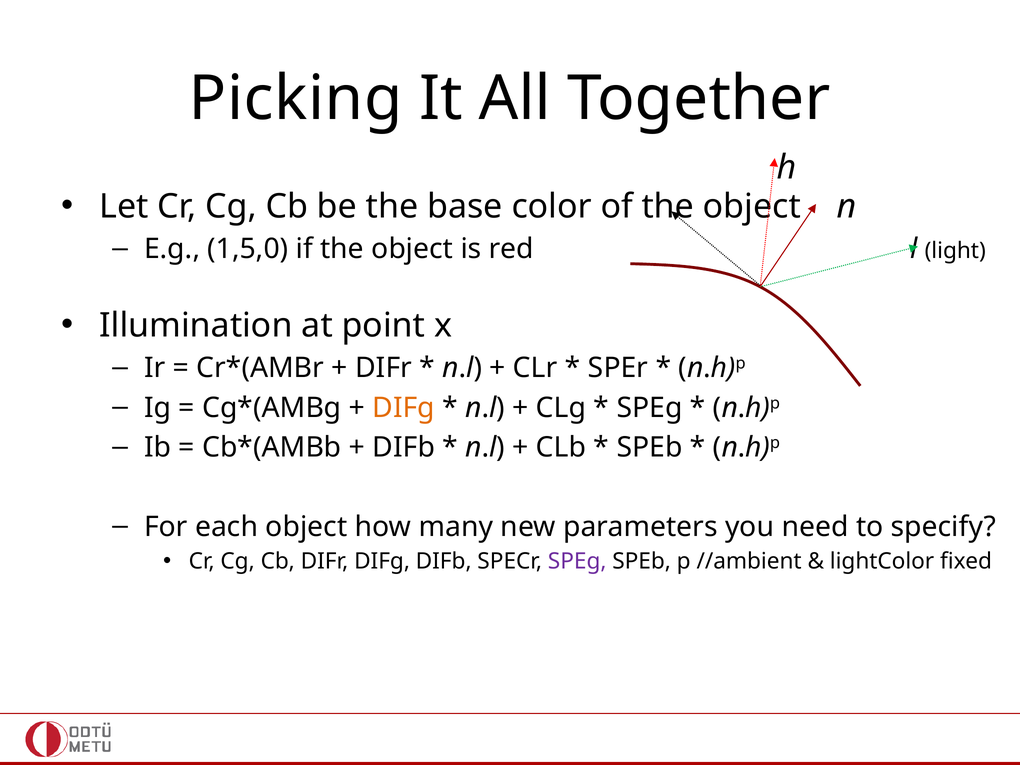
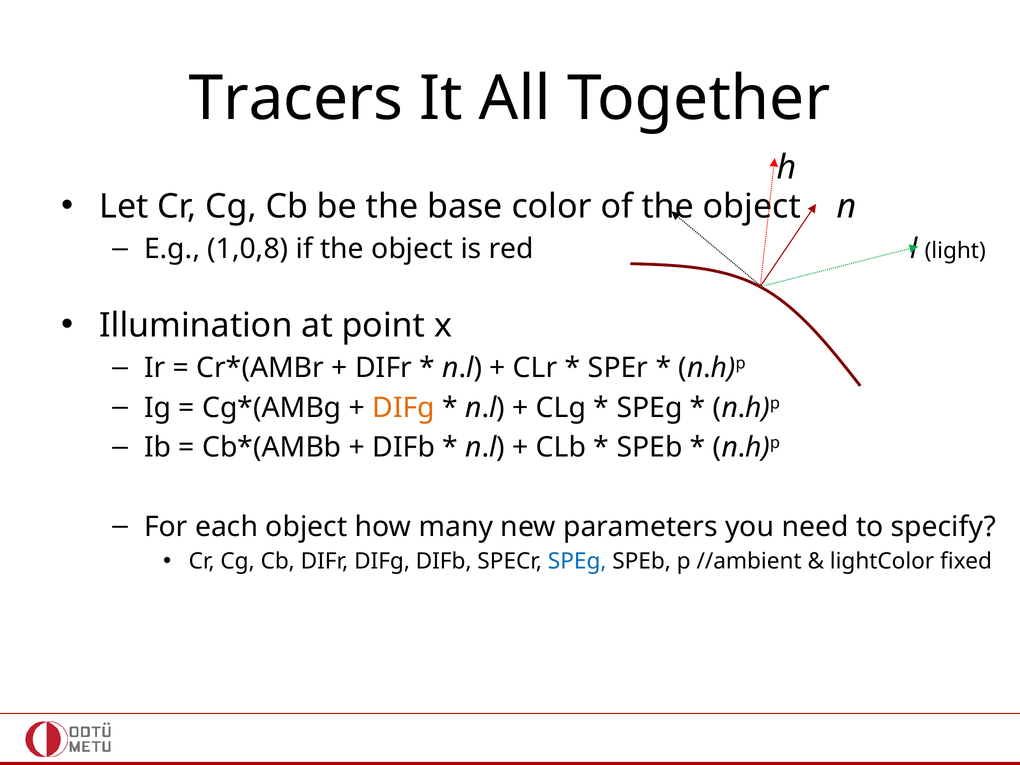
Picking: Picking -> Tracers (296, 99)
1,5,0: 1,5,0 -> 1,0,8 (248, 249)
SPEg colour: purple -> blue (577, 561)
